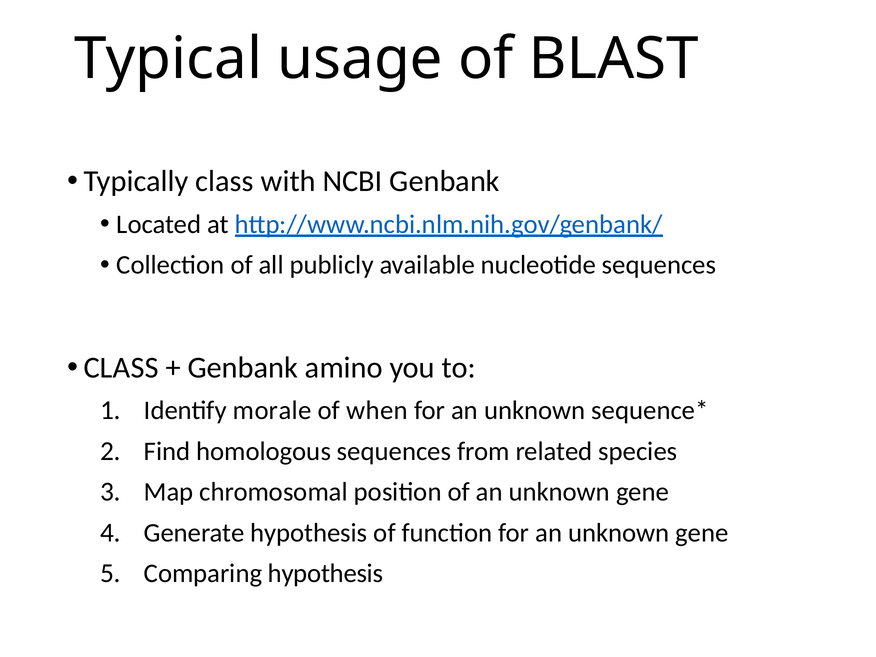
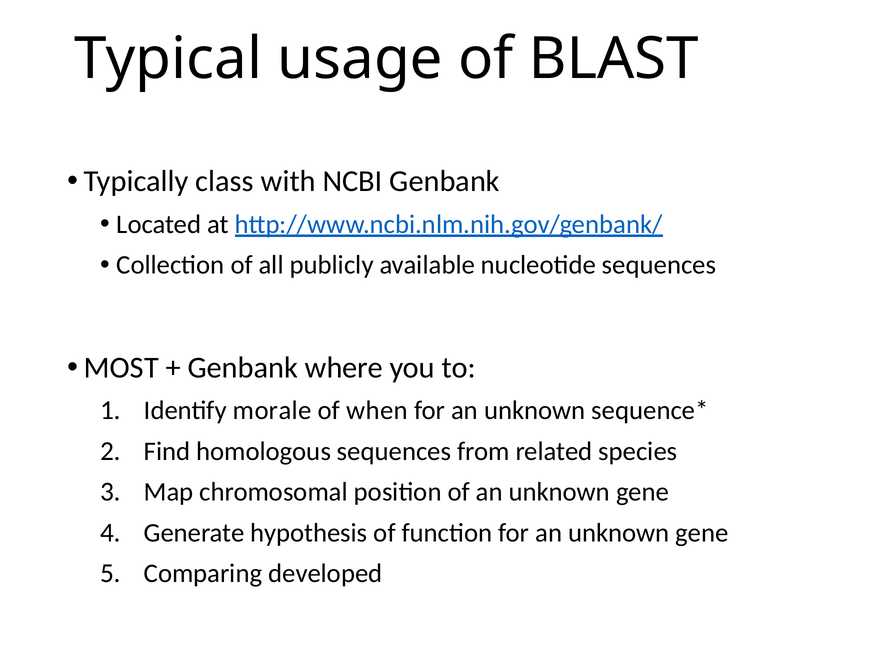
CLASS: CLASS -> MOST (121, 368)
amino: amino -> where (344, 368)
Comparing hypothesis: hypothesis -> developed (325, 574)
